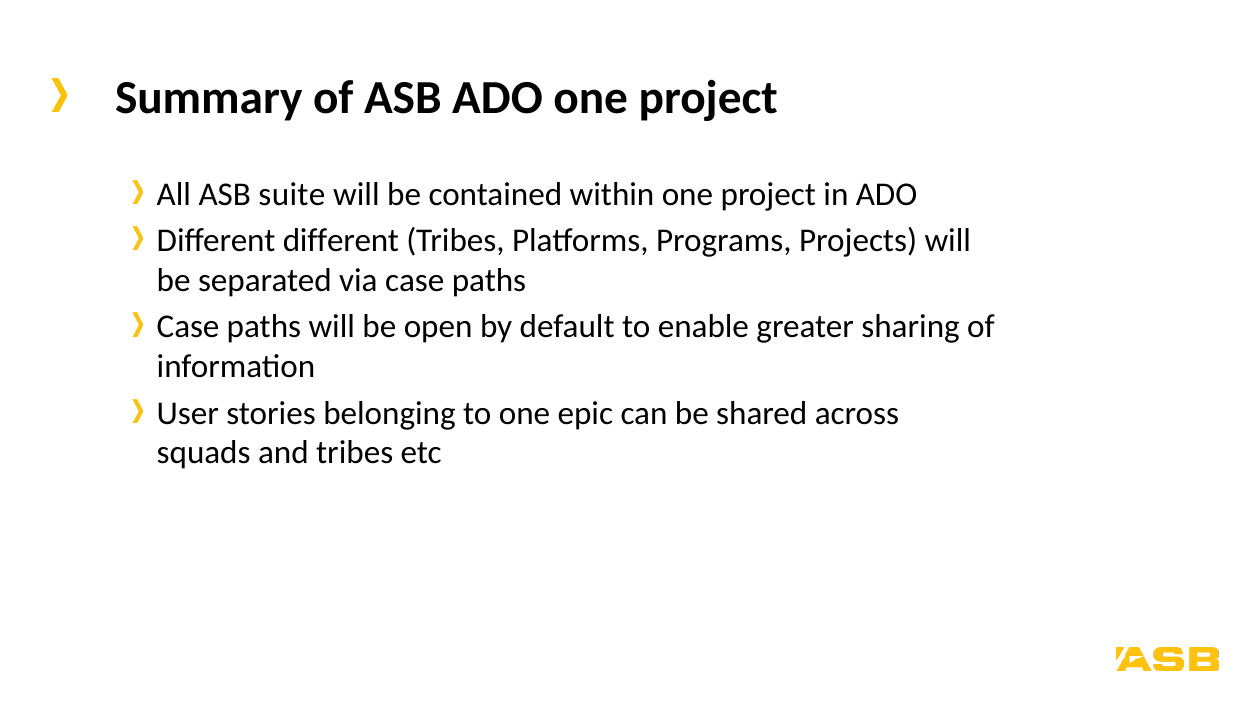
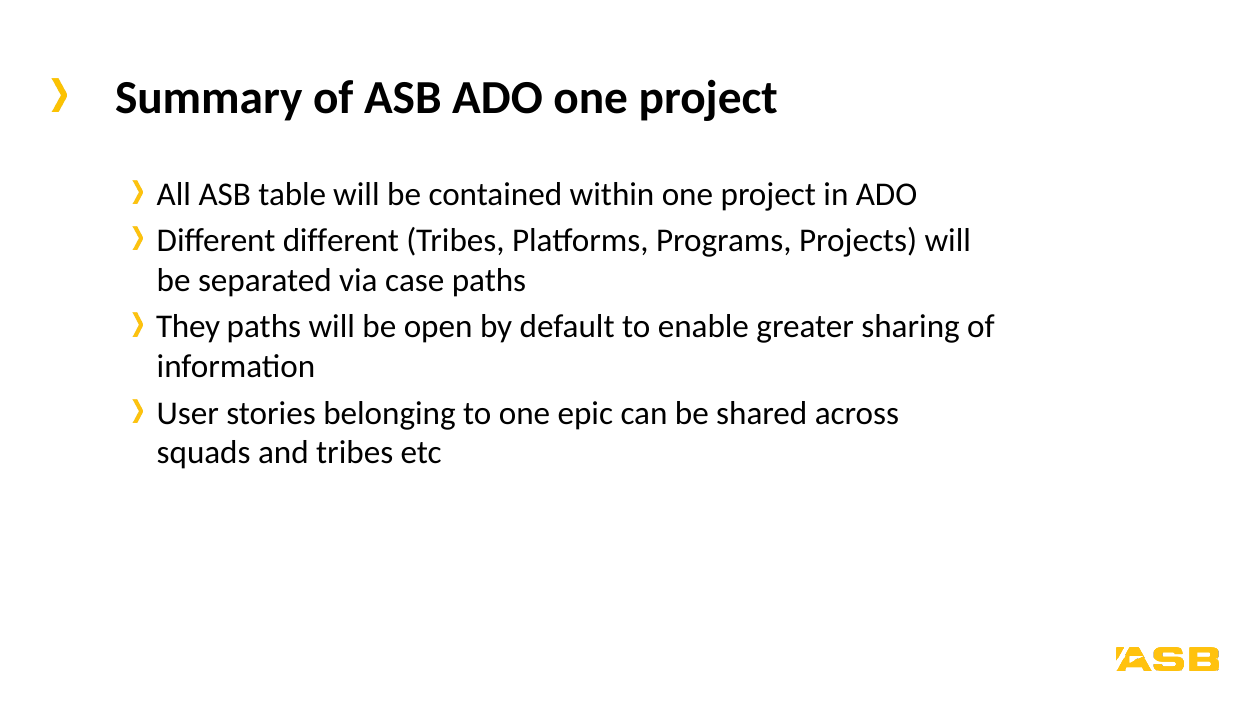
suite: suite -> table (292, 194)
Case: Case -> They (188, 327)
